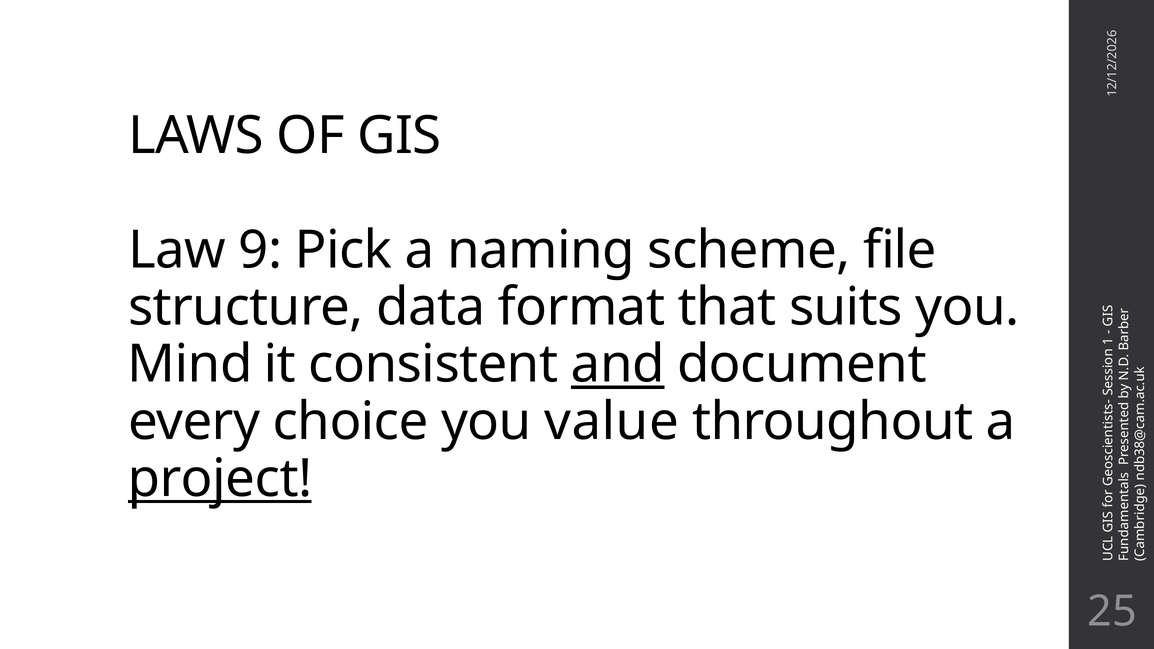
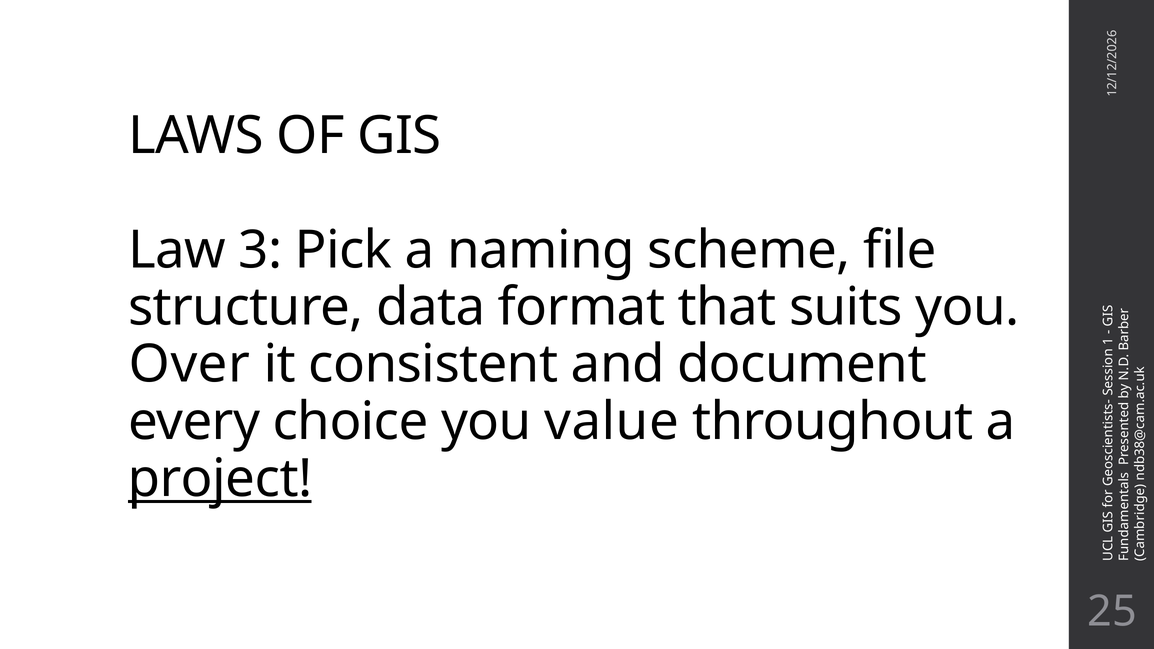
Law 9: 9 -> 3 (260, 250)
Mind: Mind -> Over (189, 365)
and underline: present -> none (618, 365)
